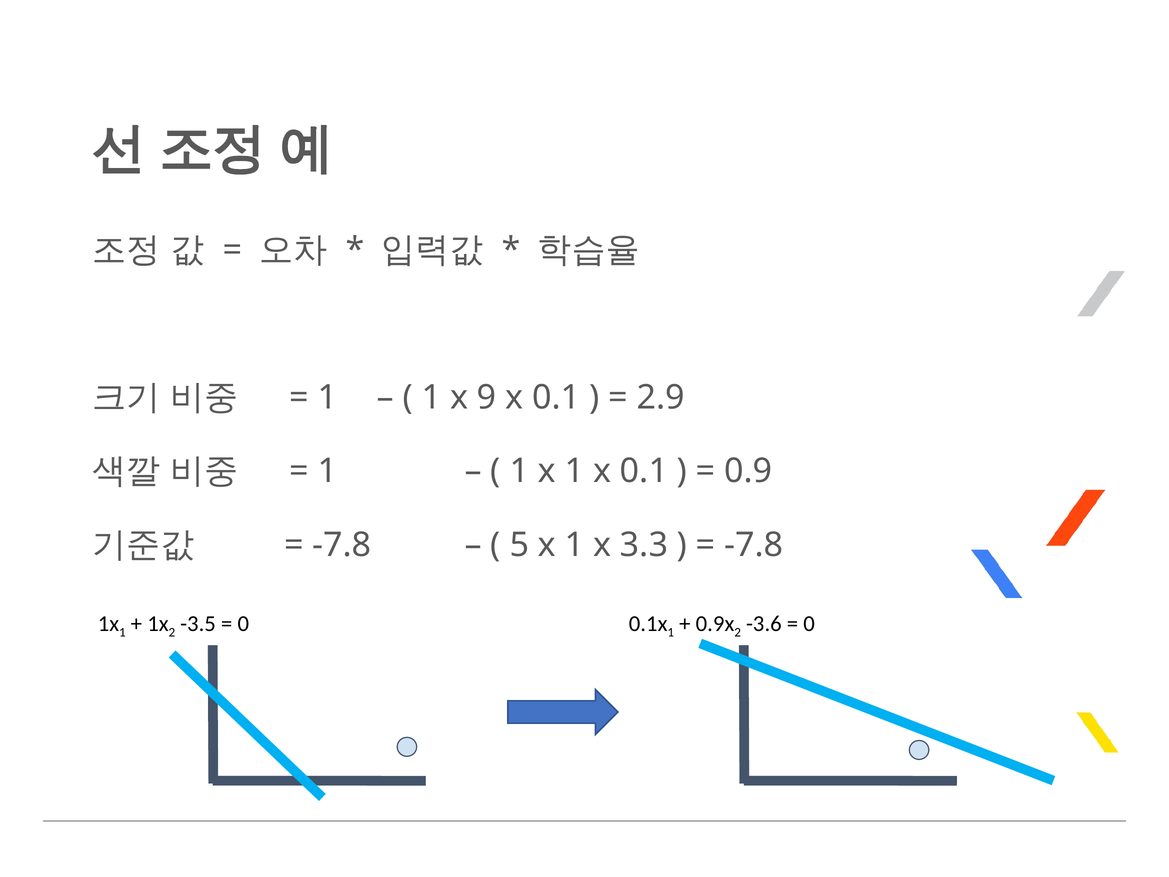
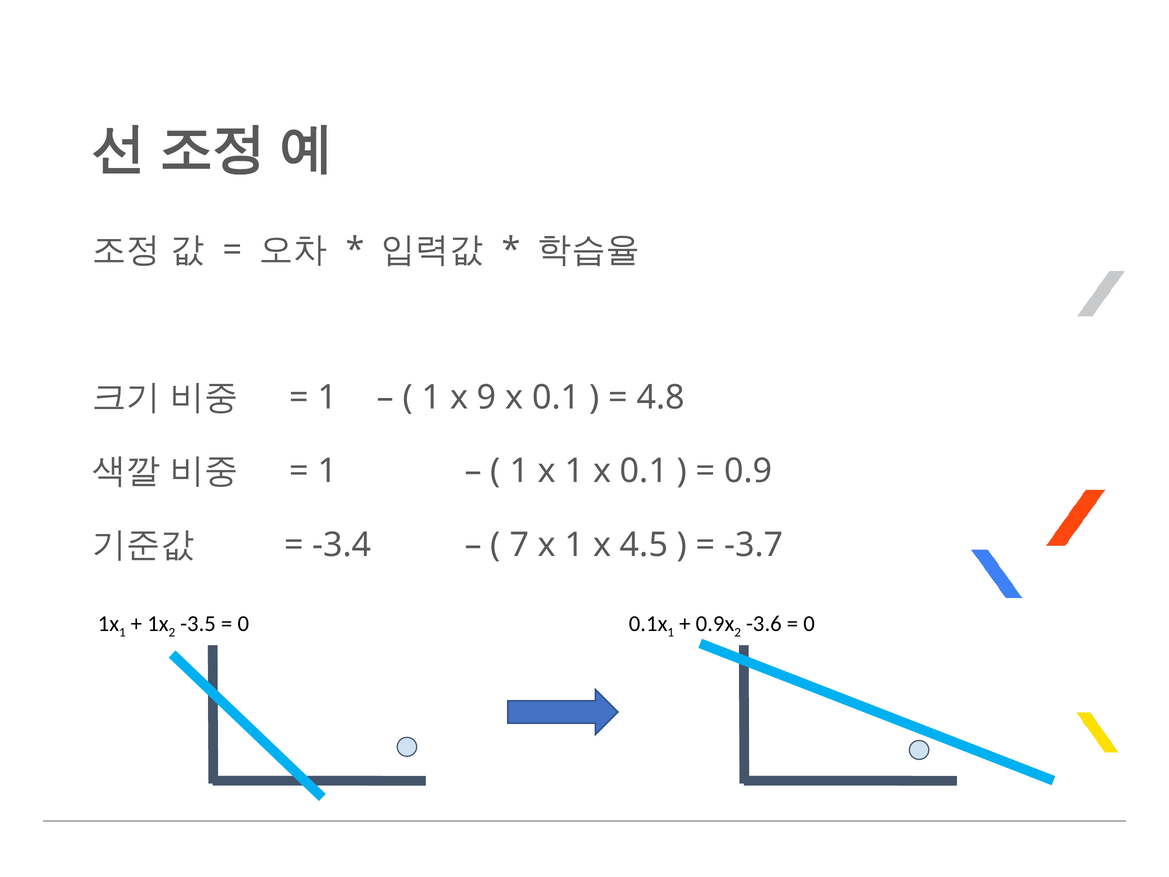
2.9: 2.9 -> 4.8 (661, 397)
-7.8: -7.8 -> -3.4 (342, 545)
5: 5 -> 7 (519, 545)
3.3: 3.3 -> 4.5 (644, 545)
-7.8: -7.8 -> -3.7 (754, 545)
